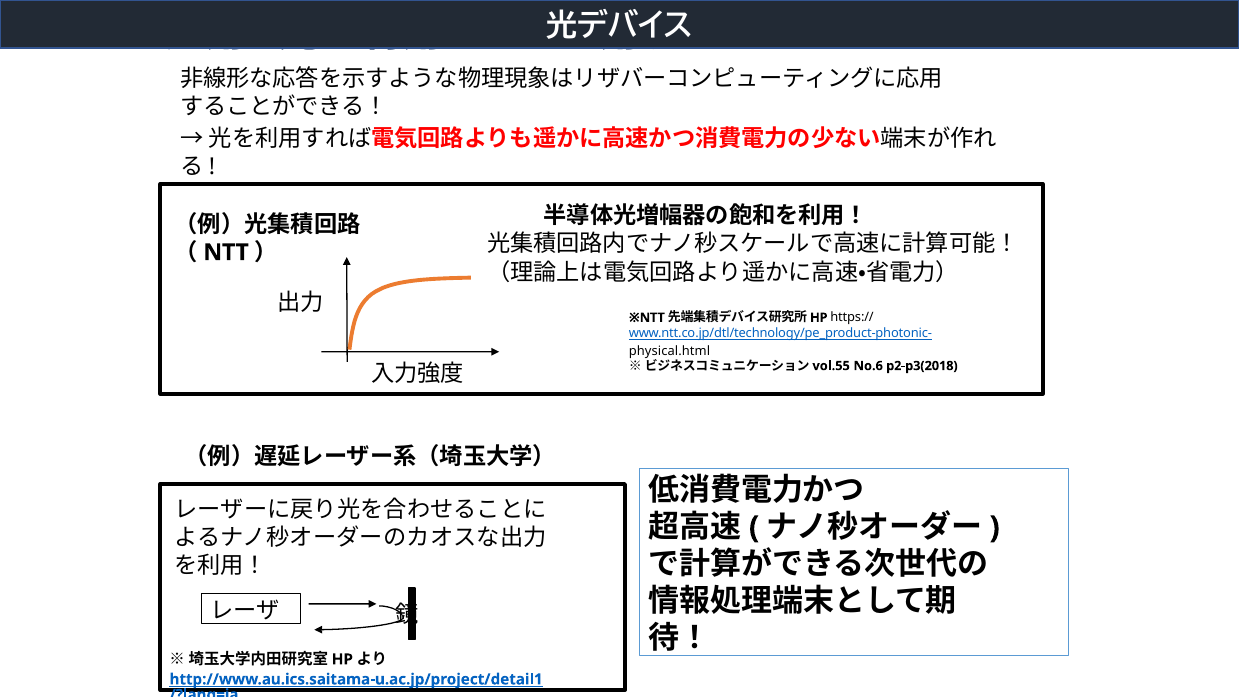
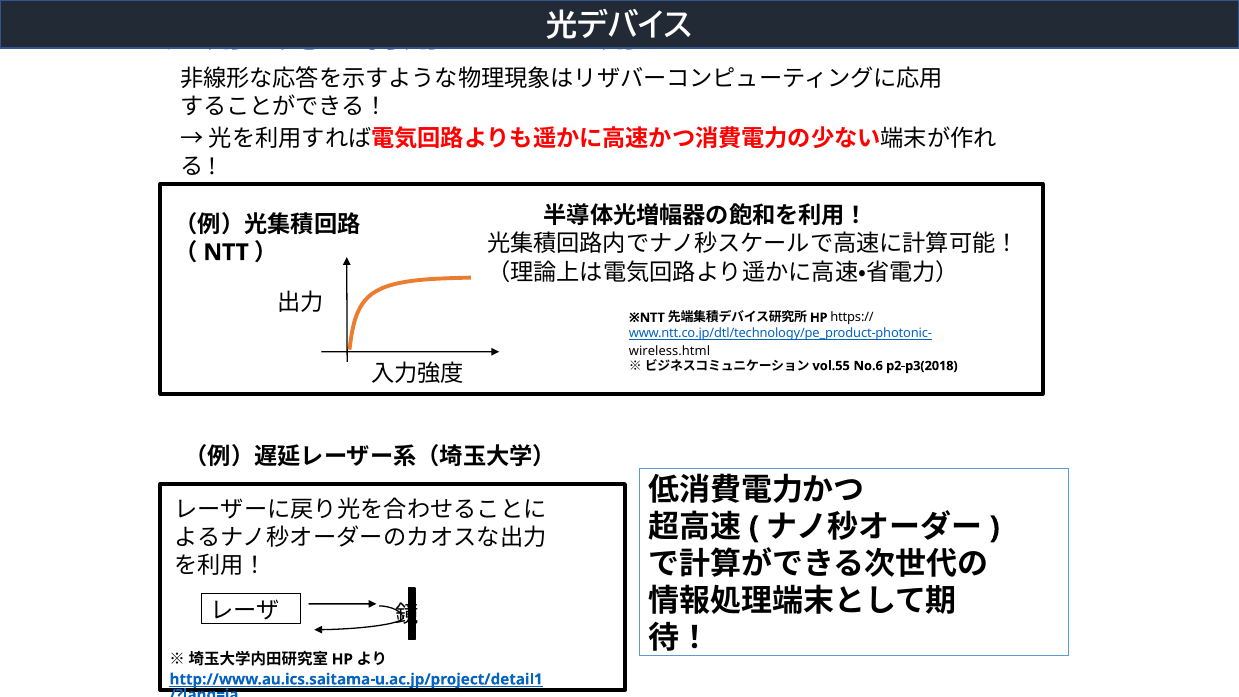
physical.html: physical.html -> wireless.html (670, 351)
